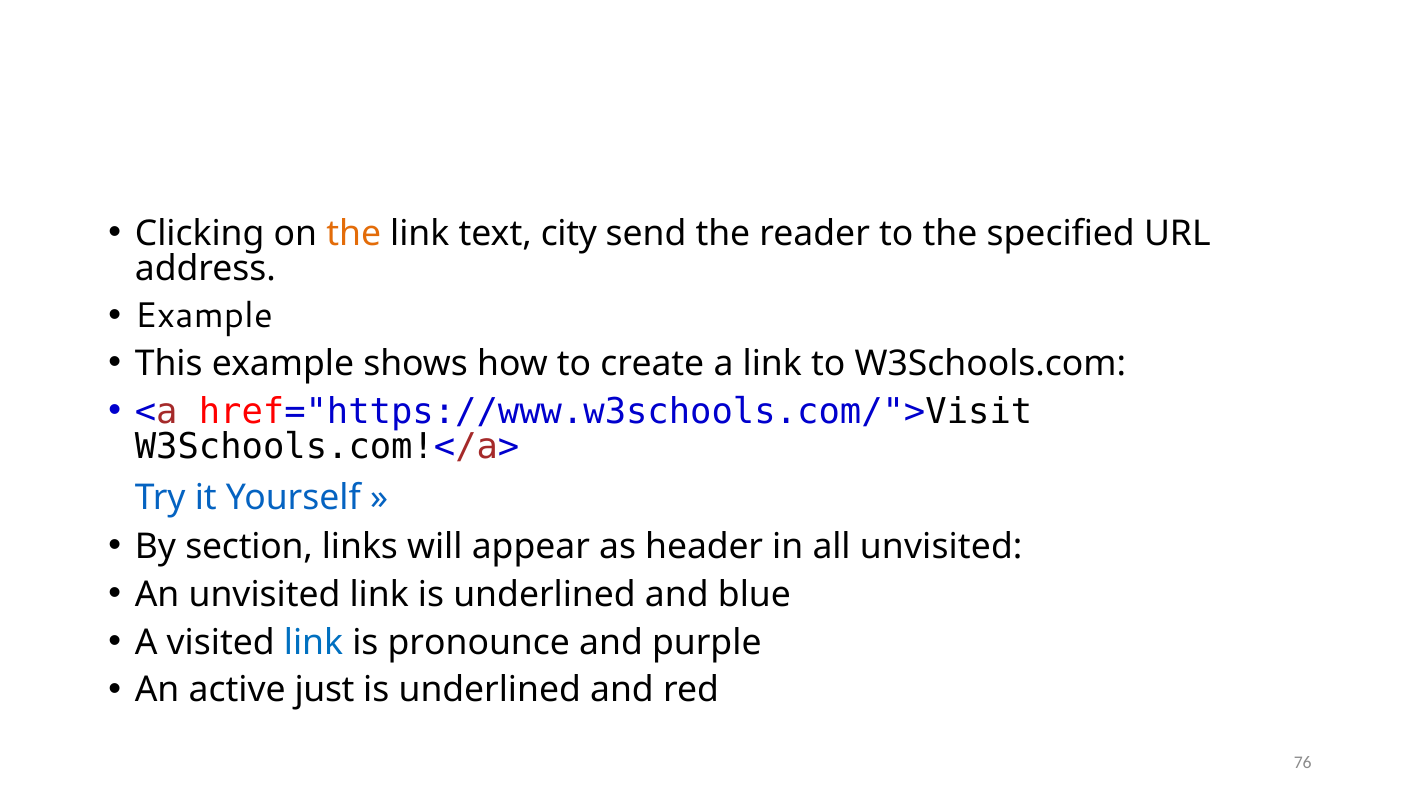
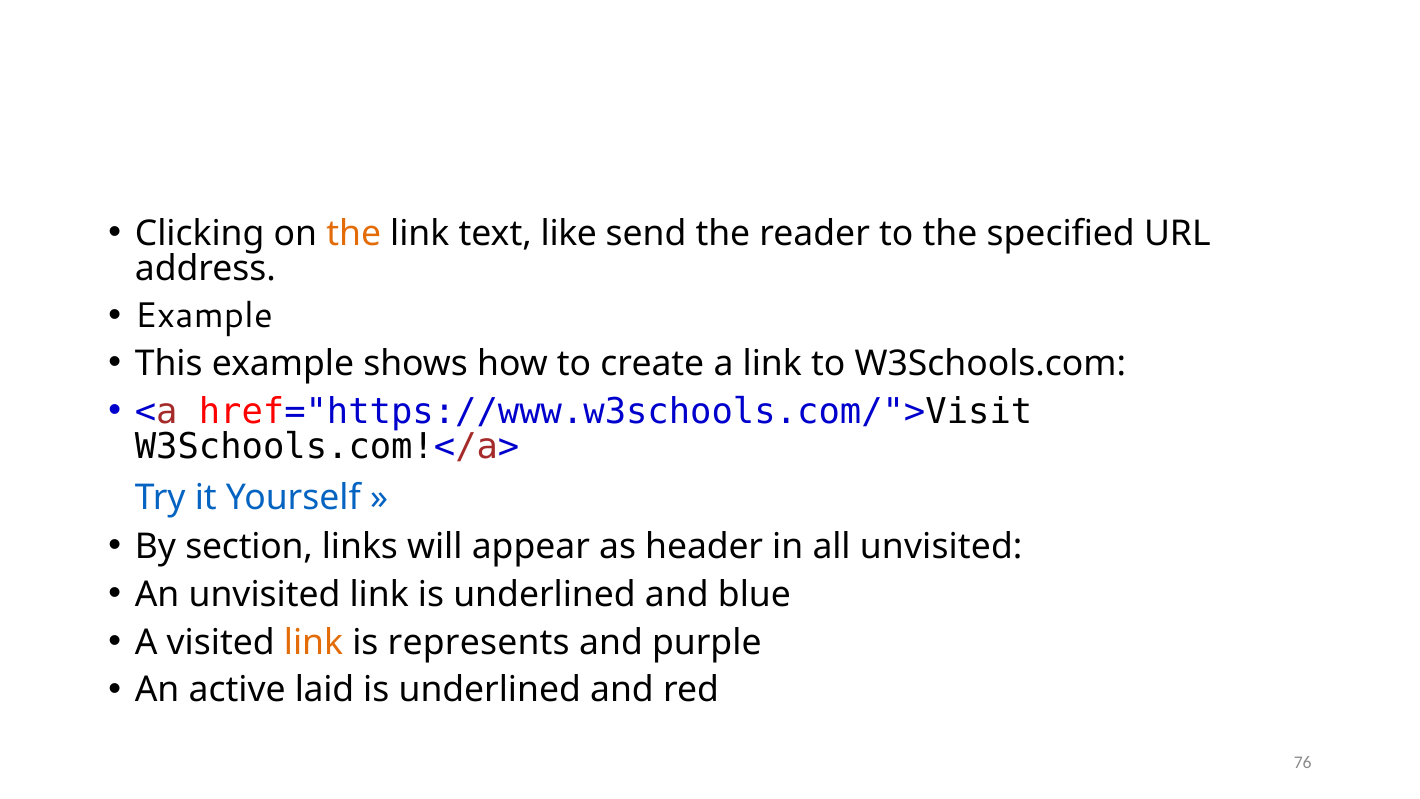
city: city -> like (569, 234)
link colour: blue -> orange (314, 642)
pronounce: pronounce -> represents (479, 642)
just: just -> laid (324, 690)
